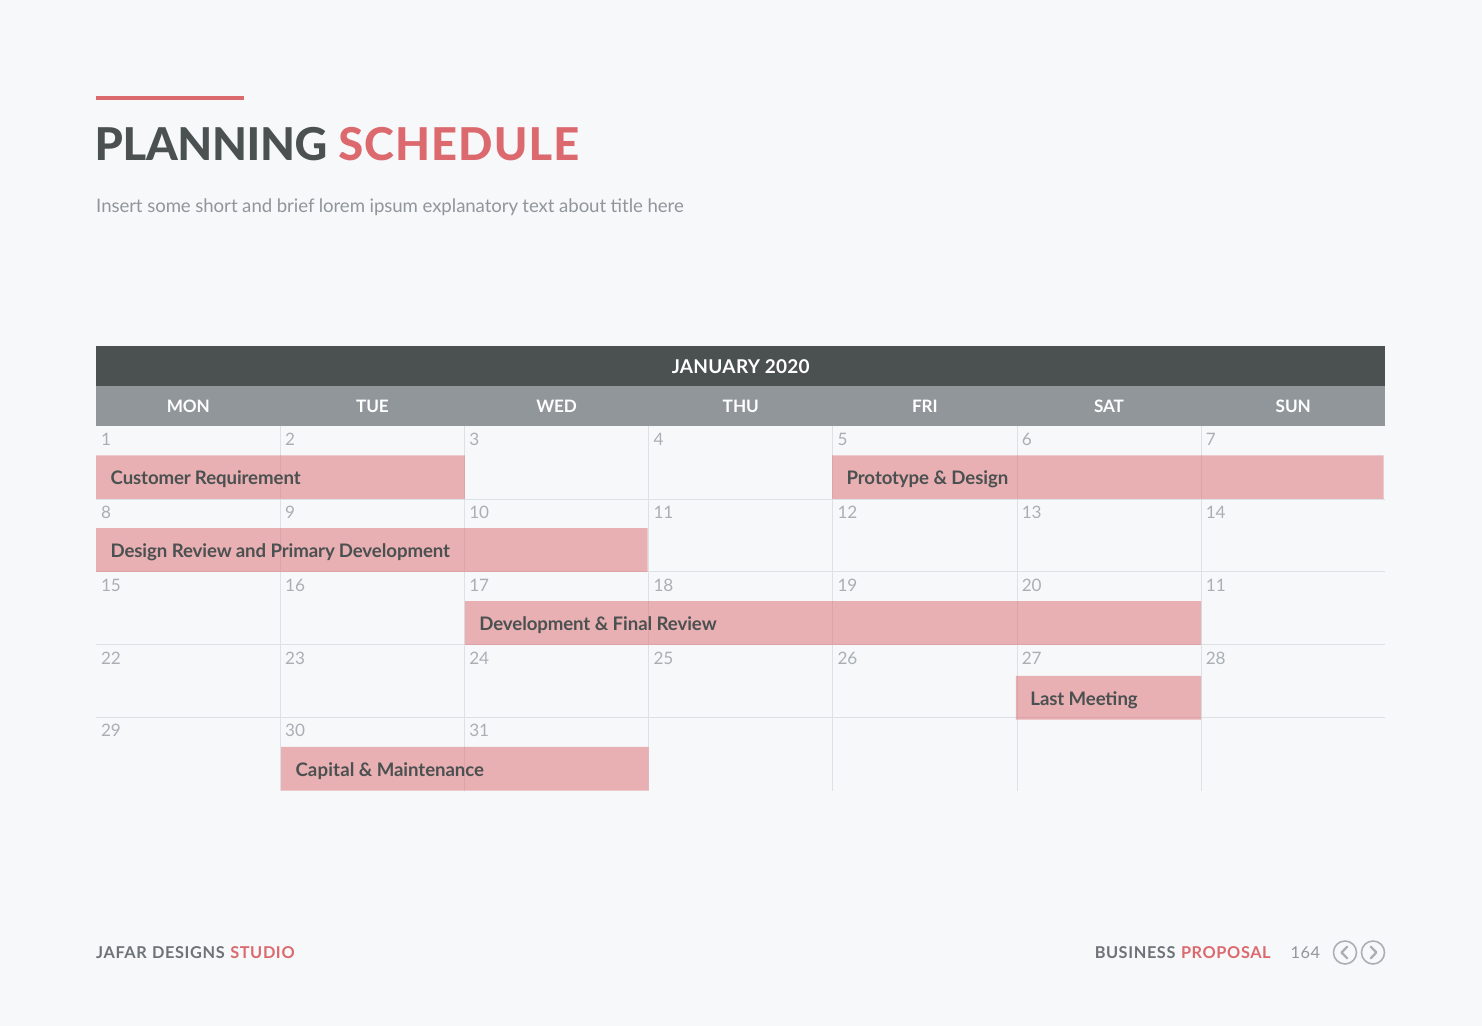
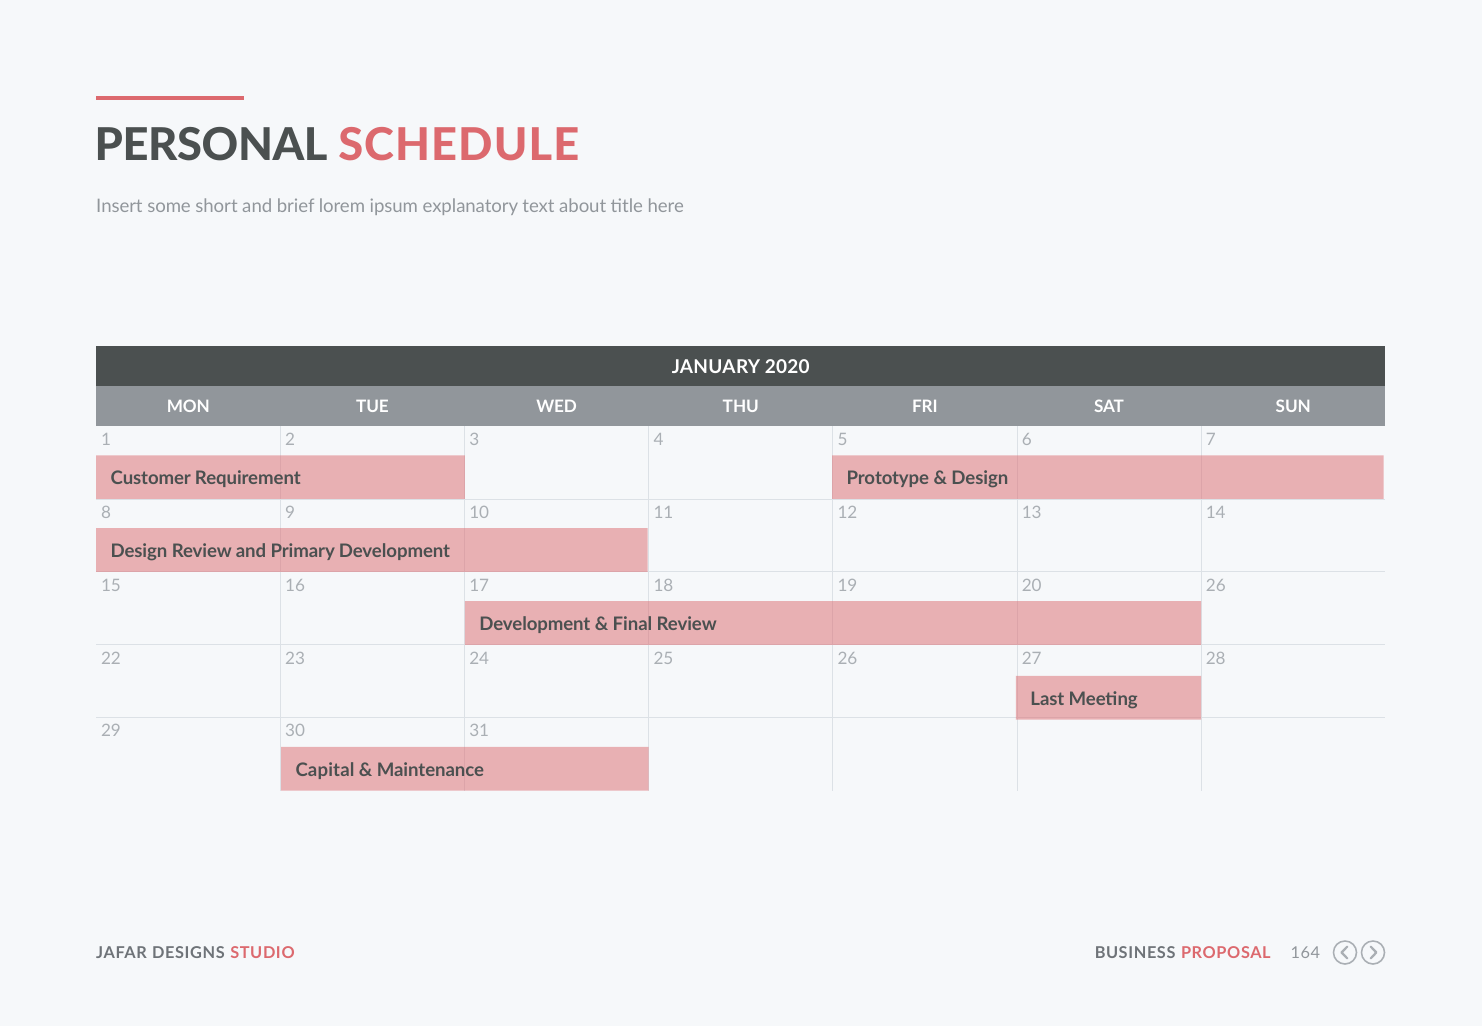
PLANNING: PLANNING -> PERSONAL (211, 145)
20 11: 11 -> 26 (1216, 586)
